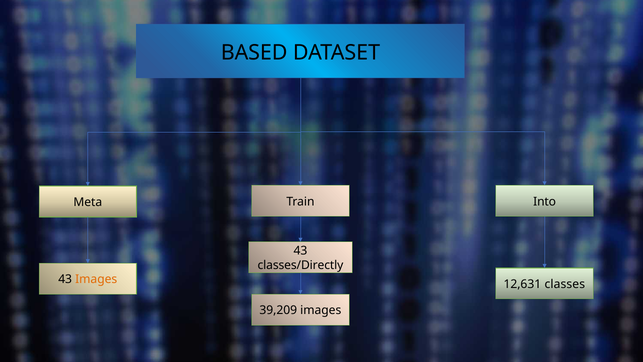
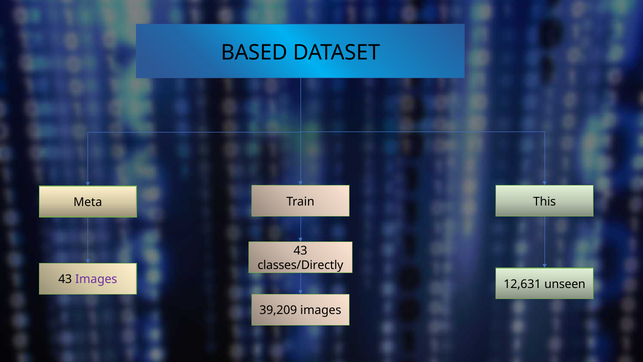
Into: Into -> This (545, 201)
Images colour: orange -> purple (96, 279)
classes: classes -> unseen (565, 284)
